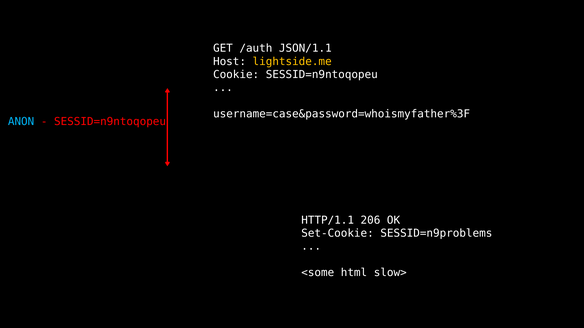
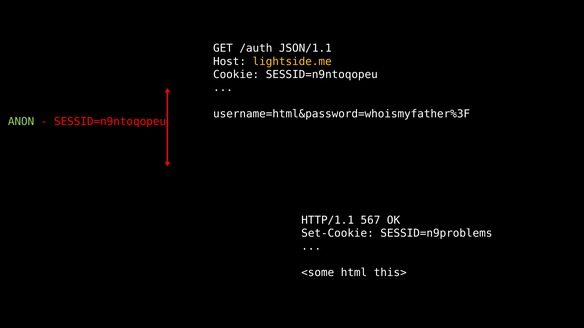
username=case&password=whoismyfather%3F: username=case&password=whoismyfather%3F -> username=html&password=whoismyfather%3F (342, 114)
ANON colour: light blue -> light green (21, 122)
206: 206 -> 567 (370, 220)
slow>: slow> -> this> (390, 273)
